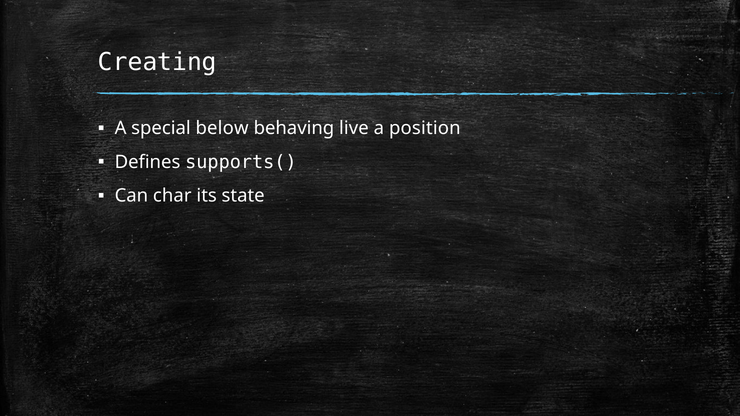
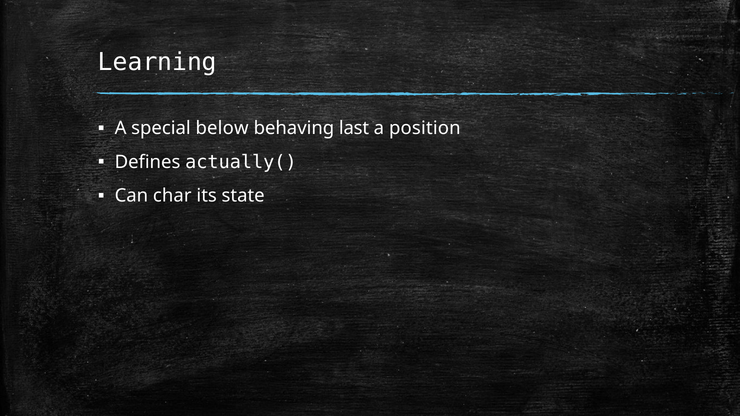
Creating: Creating -> Learning (157, 62)
live: live -> last (354, 128)
supports(: supports( -> actually( (241, 162)
